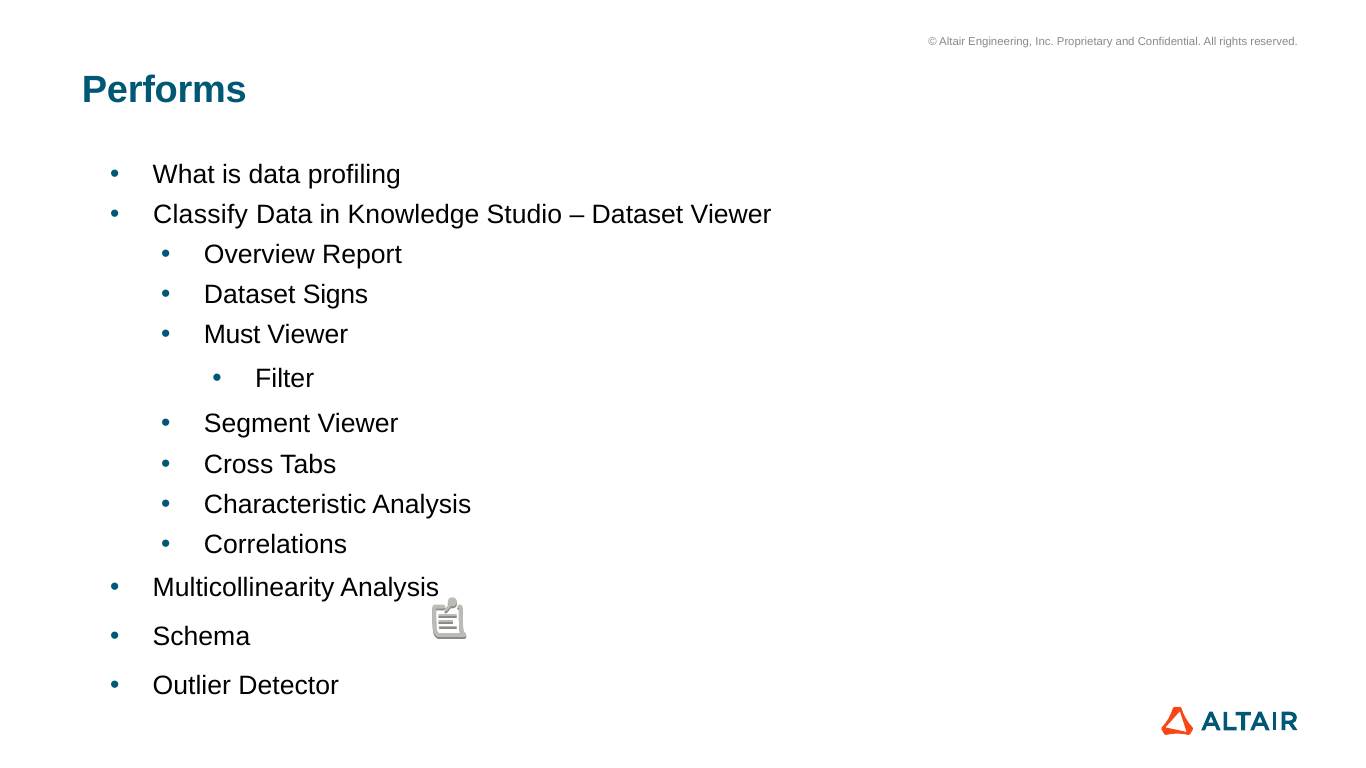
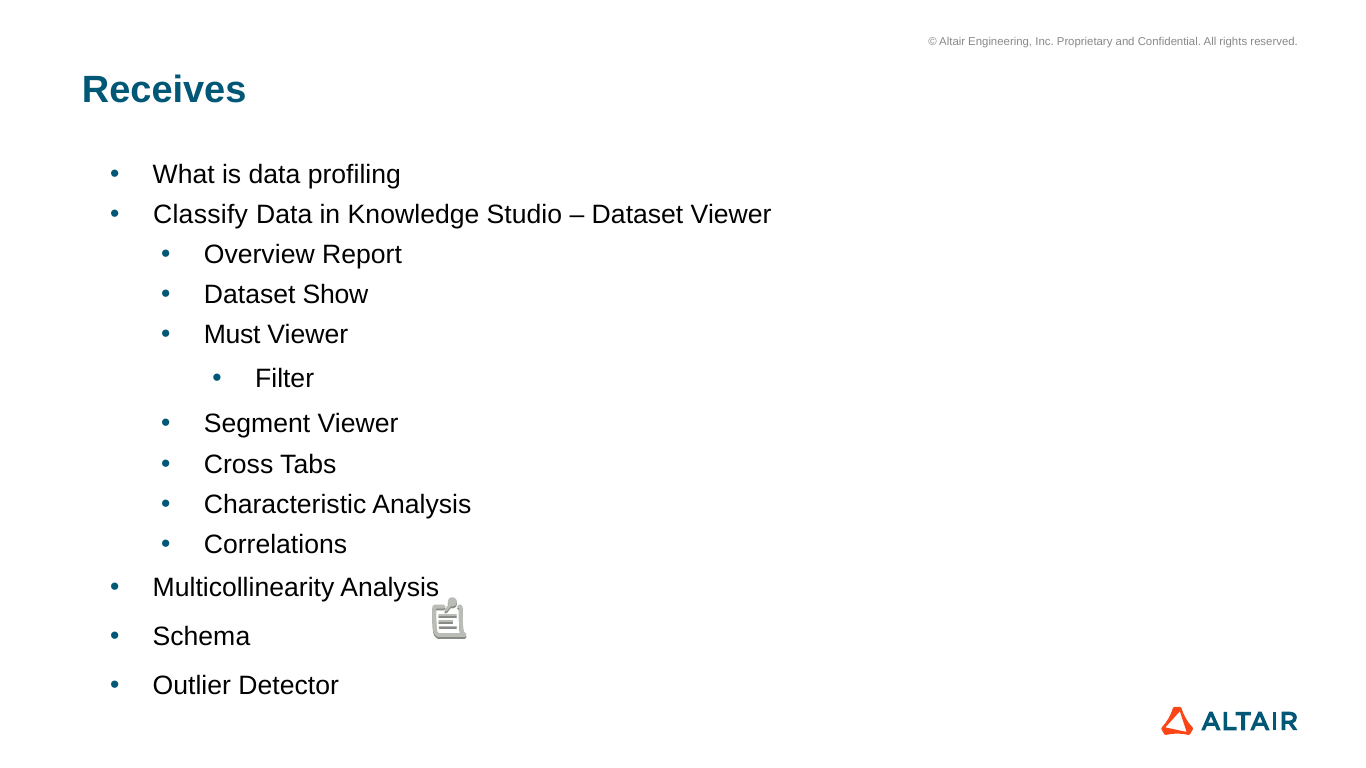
Performs: Performs -> Receives (164, 90)
Signs: Signs -> Show (336, 295)
